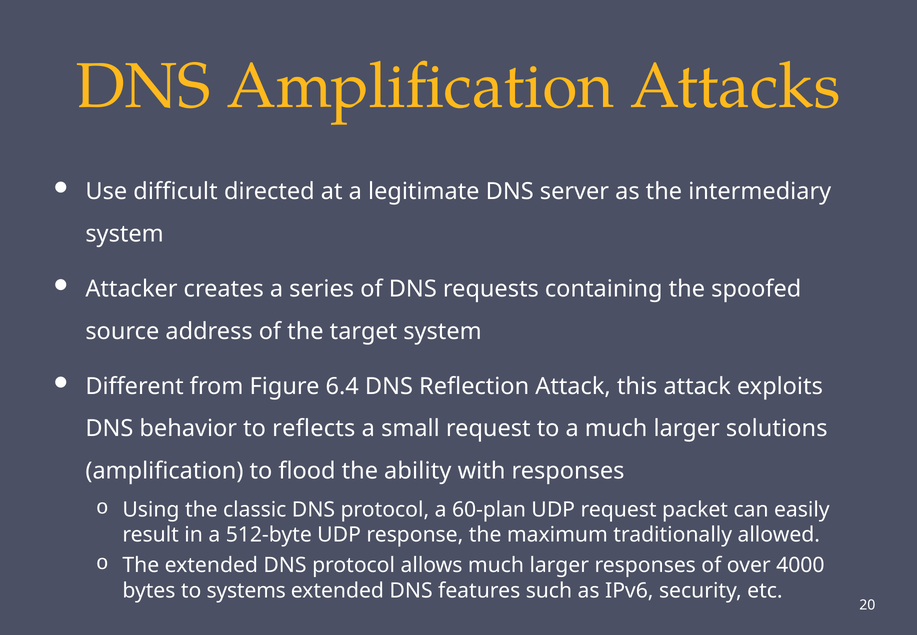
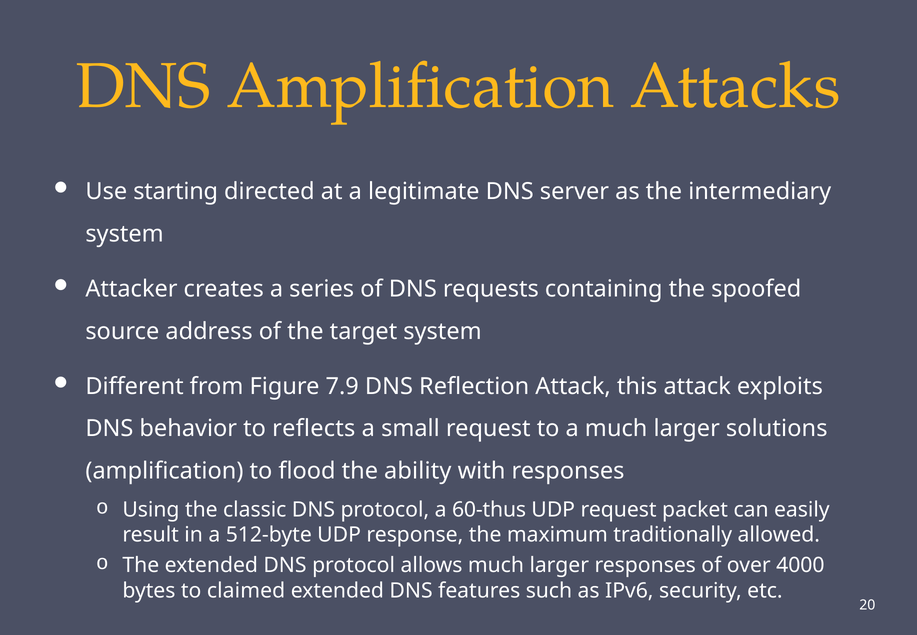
difficult: difficult -> starting (176, 192)
6.4: 6.4 -> 7.9 (342, 386)
60-plan: 60-plan -> 60-thus (489, 509)
systems: systems -> claimed (246, 591)
